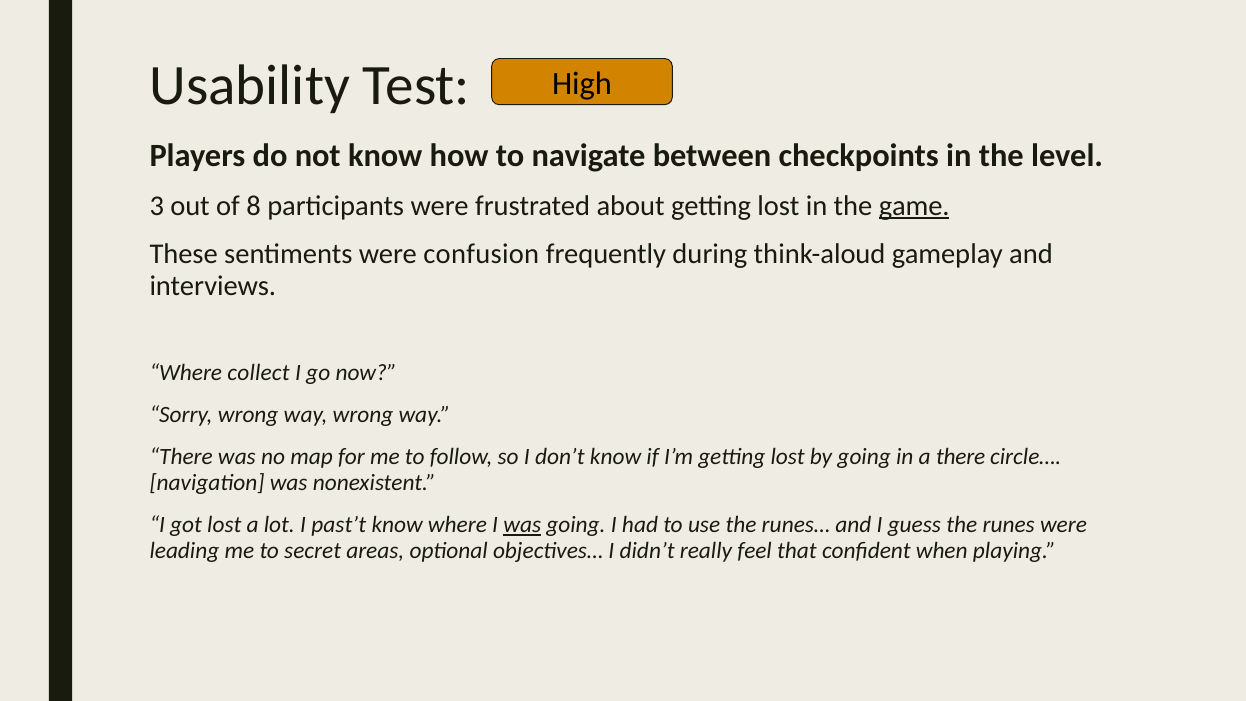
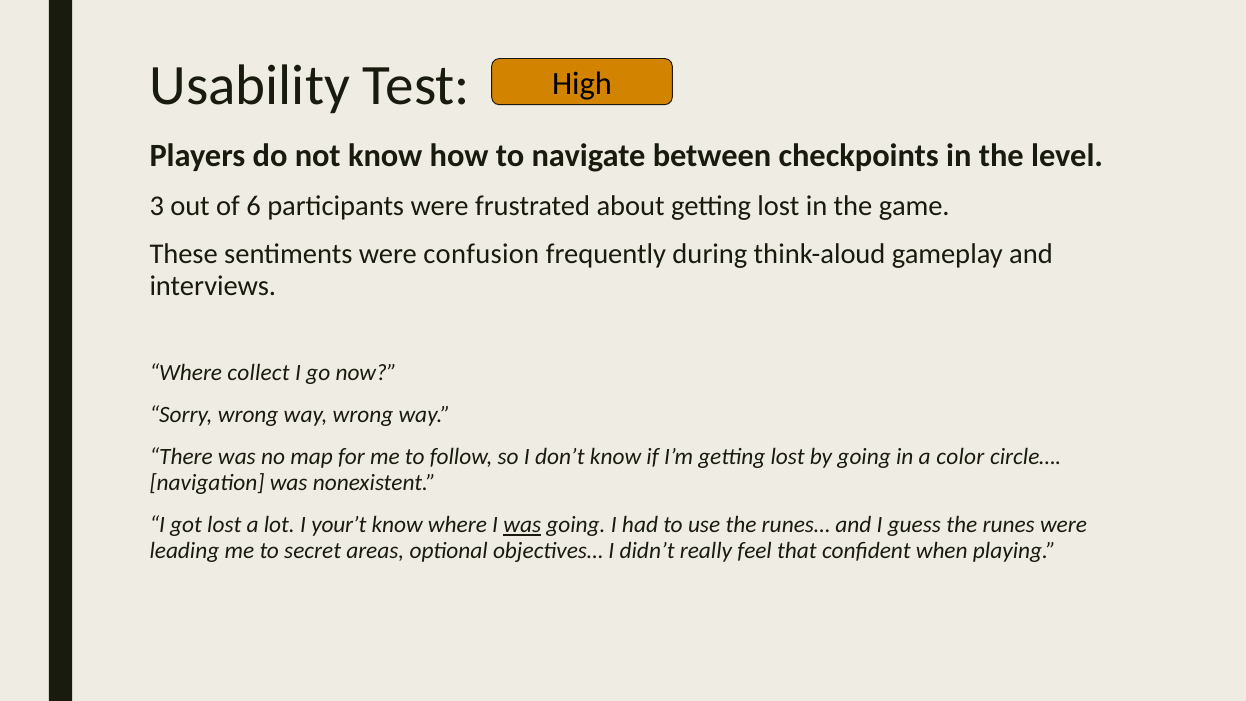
8: 8 -> 6 (254, 206)
game underline: present -> none (914, 206)
a there: there -> color (960, 456)
past’t: past’t -> your’t (339, 525)
